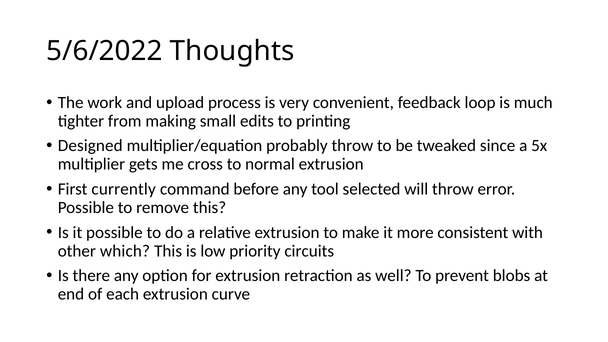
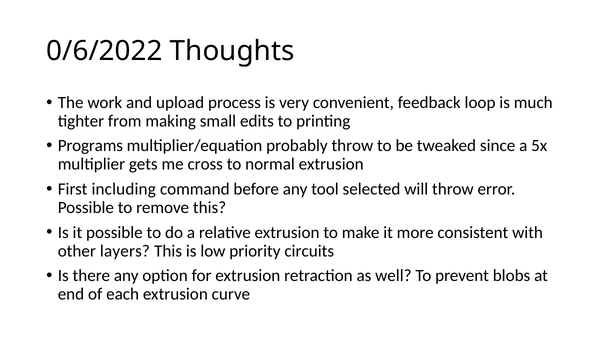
5/6/2022: 5/6/2022 -> 0/6/2022 (104, 51)
Designed: Designed -> Programs (90, 146)
currently: currently -> including (124, 189)
which: which -> layers (125, 251)
